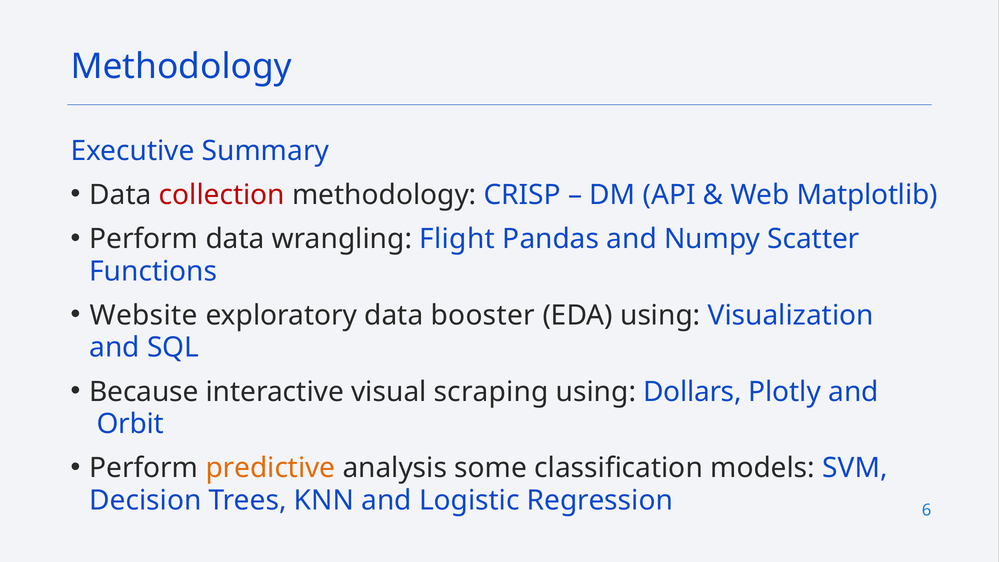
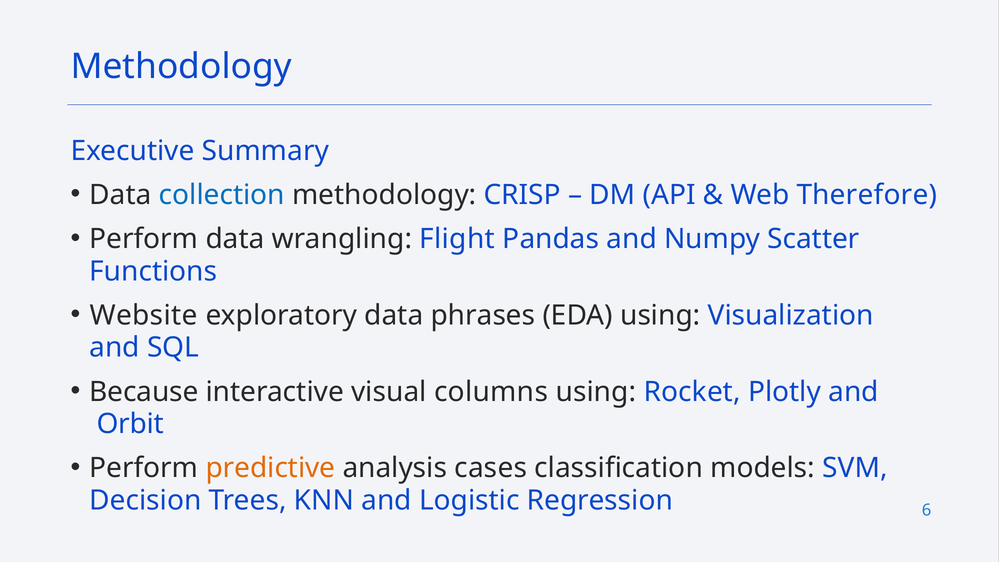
collection colour: red -> blue (222, 195)
Matplotlib: Matplotlib -> Therefore (867, 195)
booster: booster -> phrases (483, 315)
scraping: scraping -> columns (491, 392)
Dollars: Dollars -> Rocket (692, 392)
some: some -> cases (491, 468)
